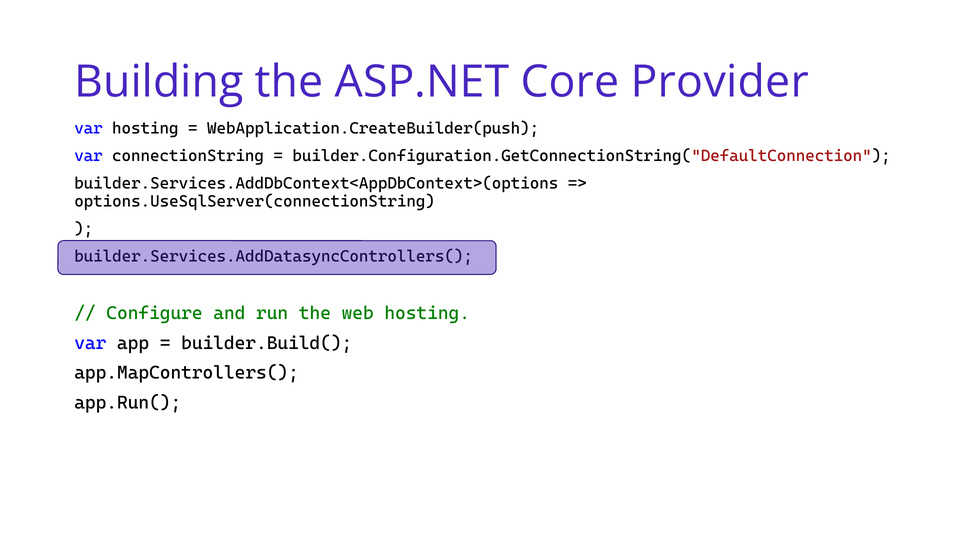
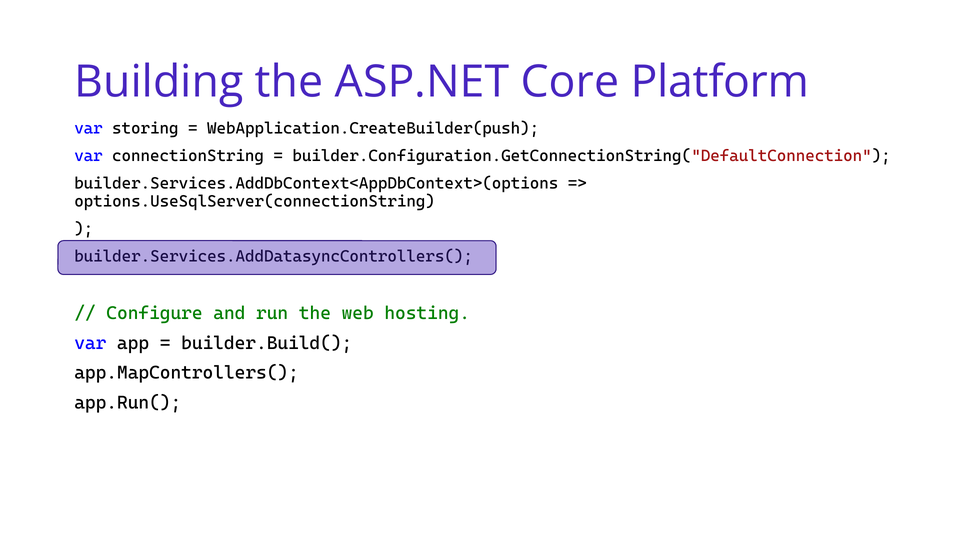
Provider: Provider -> Platform (720, 82)
var hosting: hosting -> storing (145, 128)
